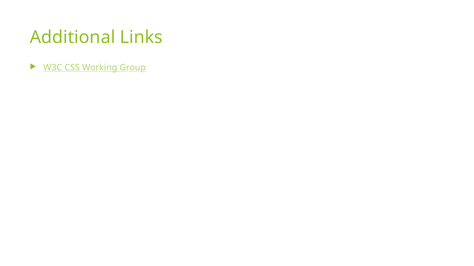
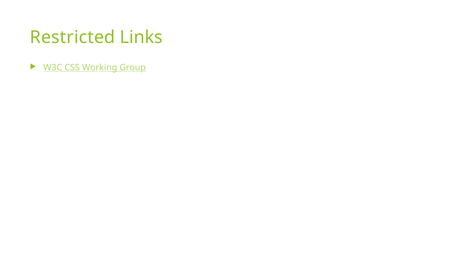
Additional: Additional -> Restricted (73, 37)
